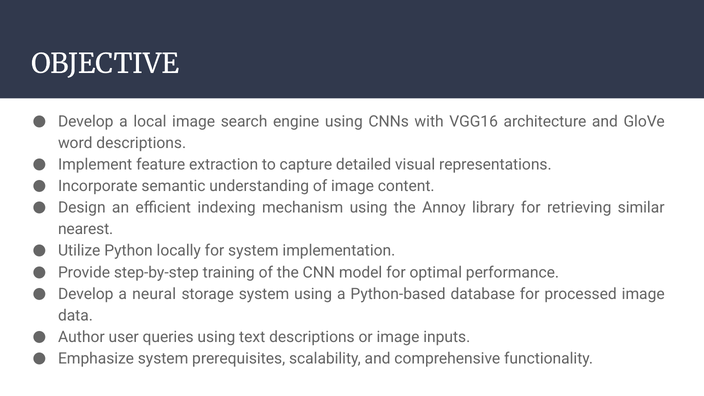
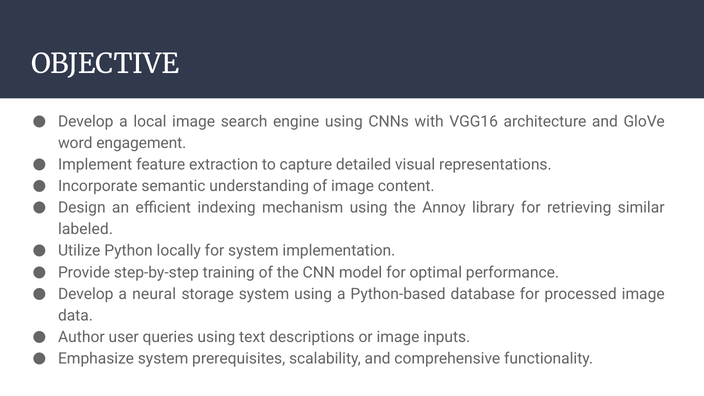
word descriptions: descriptions -> engagement (141, 143)
nearest: nearest -> labeled (85, 229)
